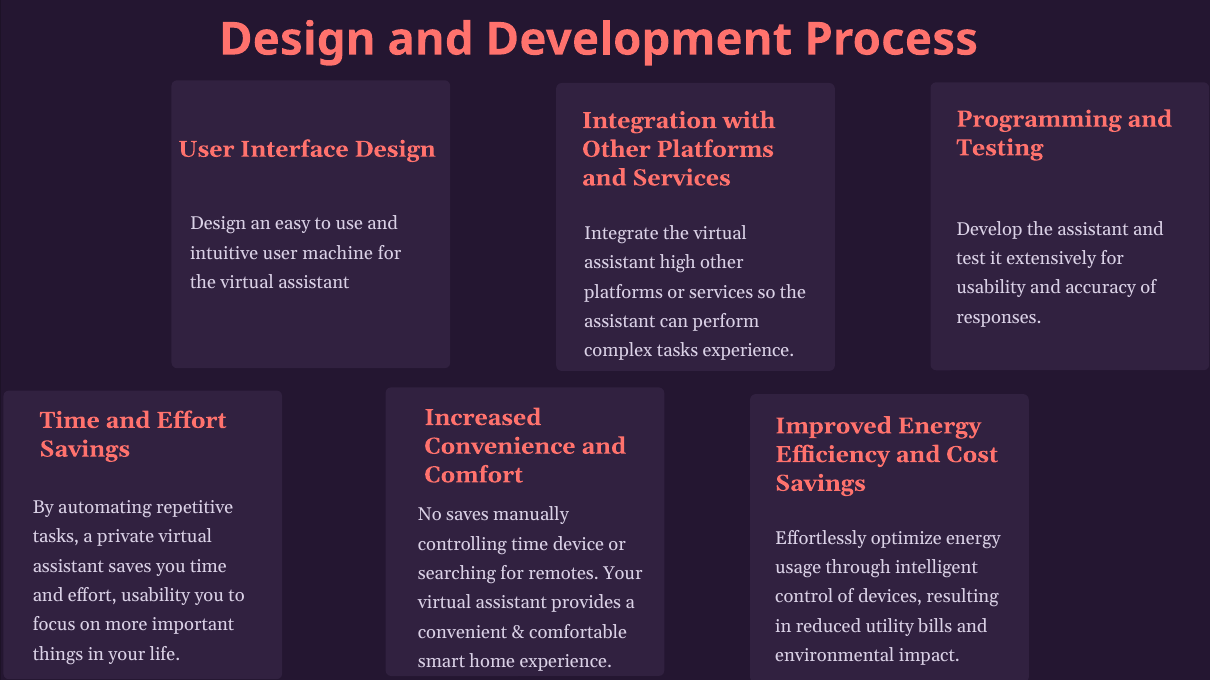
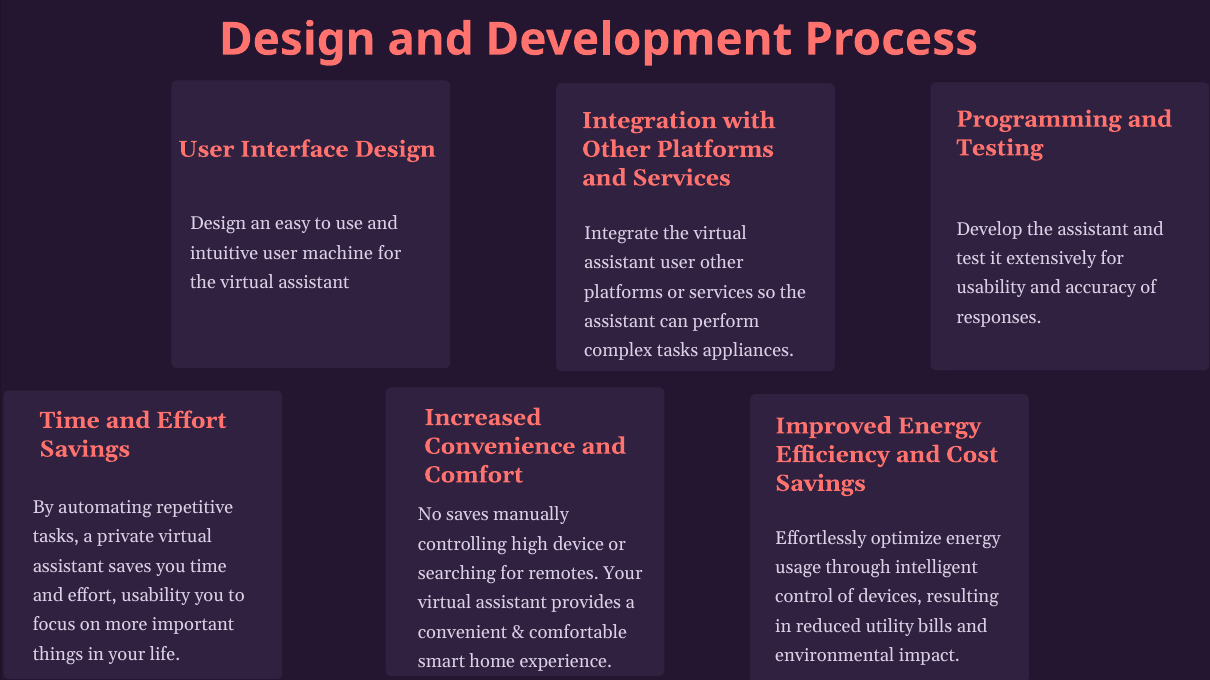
assistant high: high -> user (678, 263)
tasks experience: experience -> appliances (748, 351)
controlling time: time -> high (530, 545)
